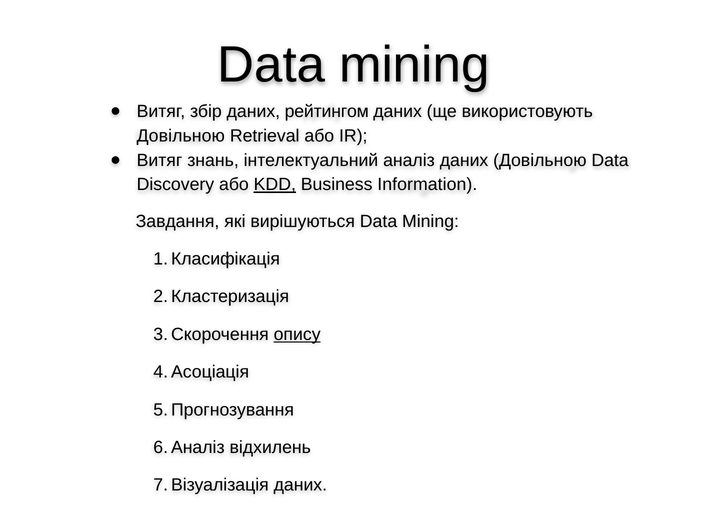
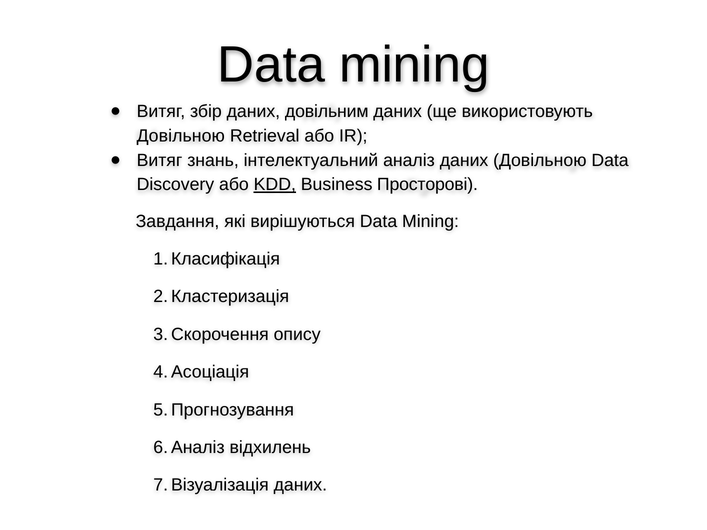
рейтингом: рейтингом -> довільним (327, 112)
Information: Information -> Просторові (427, 185)
опису underline: present -> none (297, 335)
